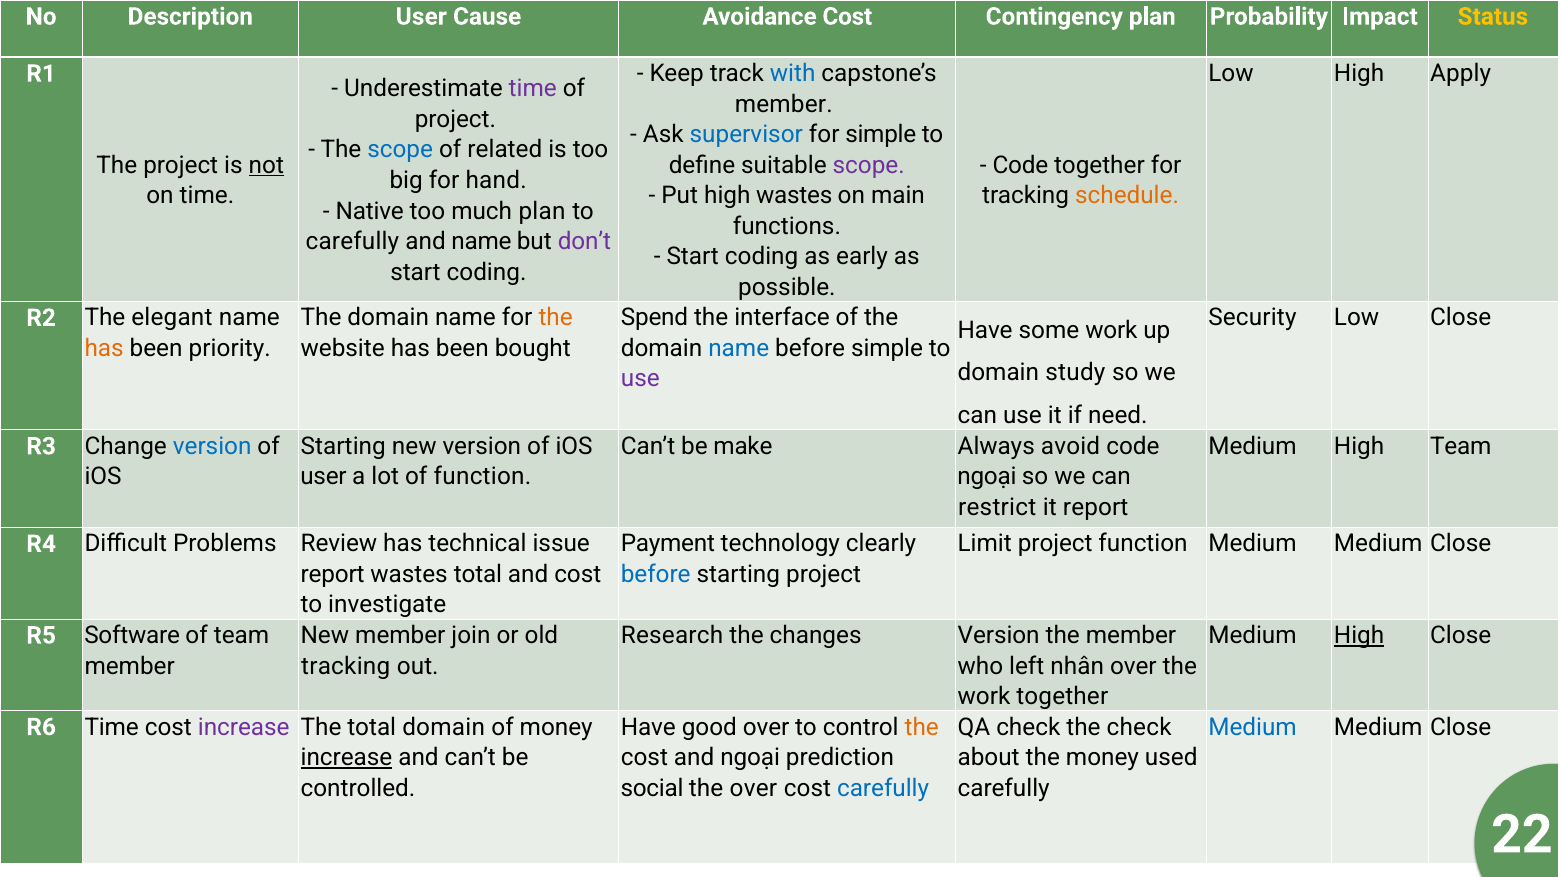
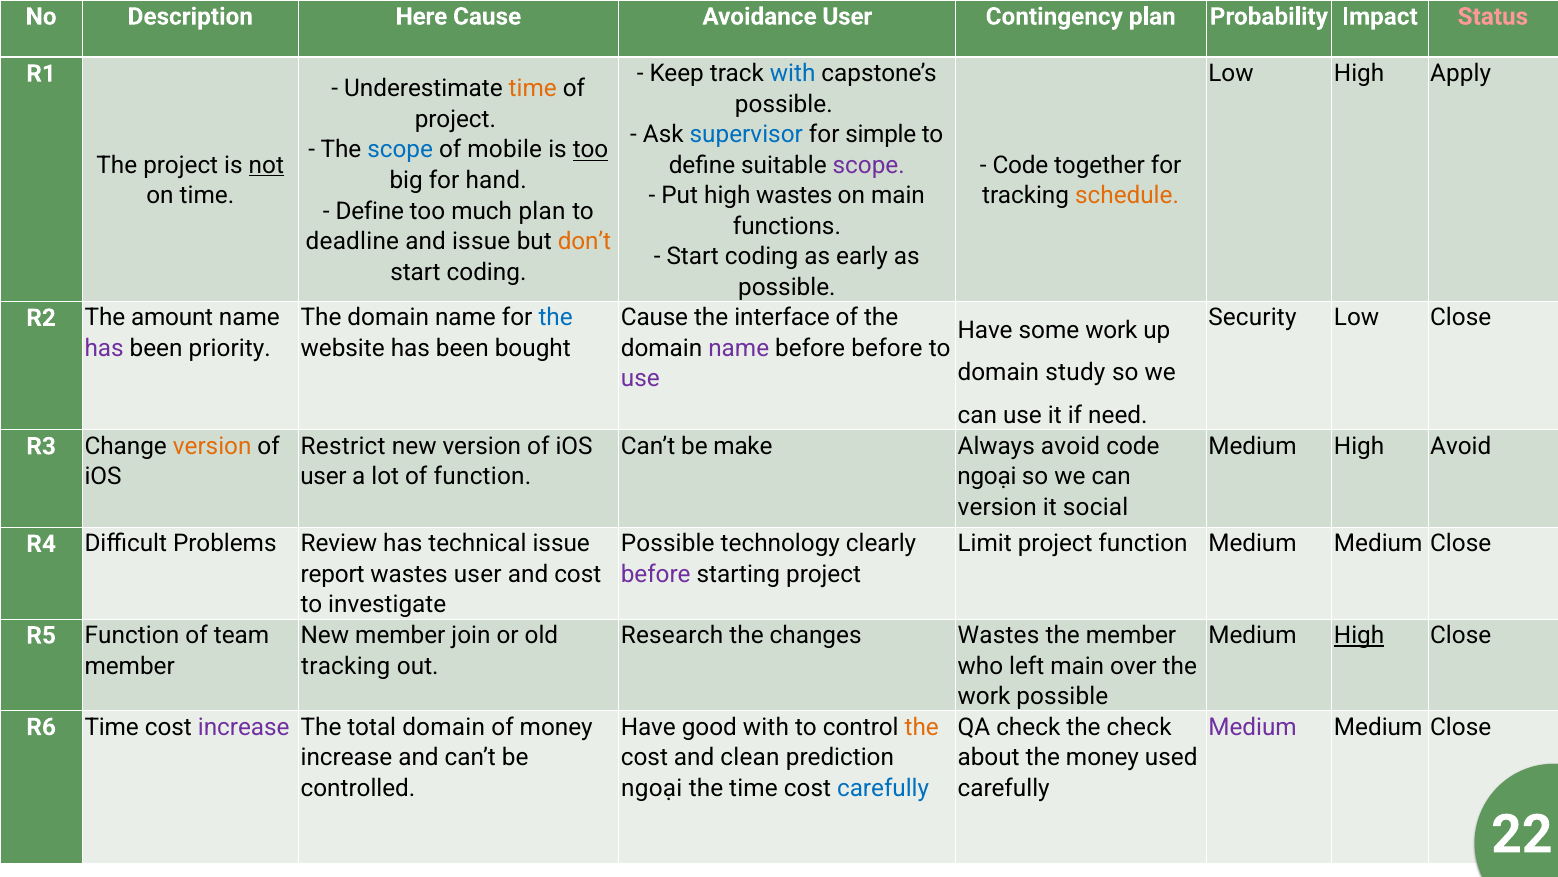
Description User: User -> Here (421, 17)
Avoidance Cost: Cost -> User (847, 17)
Status colour: yellow -> pink (1493, 17)
time colour: purple -> orange (533, 89)
member: member -> possible (784, 104)
related: related -> mobile (505, 150)
too underline: none -> present (591, 150)
Native: Native -> Define (370, 211)
carefully: carefully -> deadline (352, 241)
and name: name -> issue (481, 241)
don’t colour: purple -> orange (584, 241)
the colour: orange -> blue (556, 318)
Spend: Spend -> Cause (654, 318)
elegant: elegant -> amount (172, 318)
has colour: orange -> purple (104, 348)
name colour: blue -> purple (739, 348)
before simple: simple -> before (887, 348)
Starting: Starting -> Restrict (343, 446)
High Team: Team -> Avoid (1461, 446)
version colour: blue -> orange (212, 446)
restrict: restrict -> version (997, 507)
it report: report -> social (1096, 507)
Payment: Payment -> Possible (668, 543)
wastes total: total -> user (478, 574)
before colour: blue -> purple (656, 574)
changes Version: Version -> Wastes (999, 635)
R5 Software: Software -> Function (132, 635)
left nhân: nhân -> main (1077, 666)
work together: together -> possible (1062, 696)
good over: over -> with (766, 727)
Medium colour: blue -> purple (1253, 727)
increase underline: present -> none (346, 757)
and ngoại: ngoại -> clean (750, 757)
social: social -> ngoại (652, 788)
the over: over -> time (753, 788)
